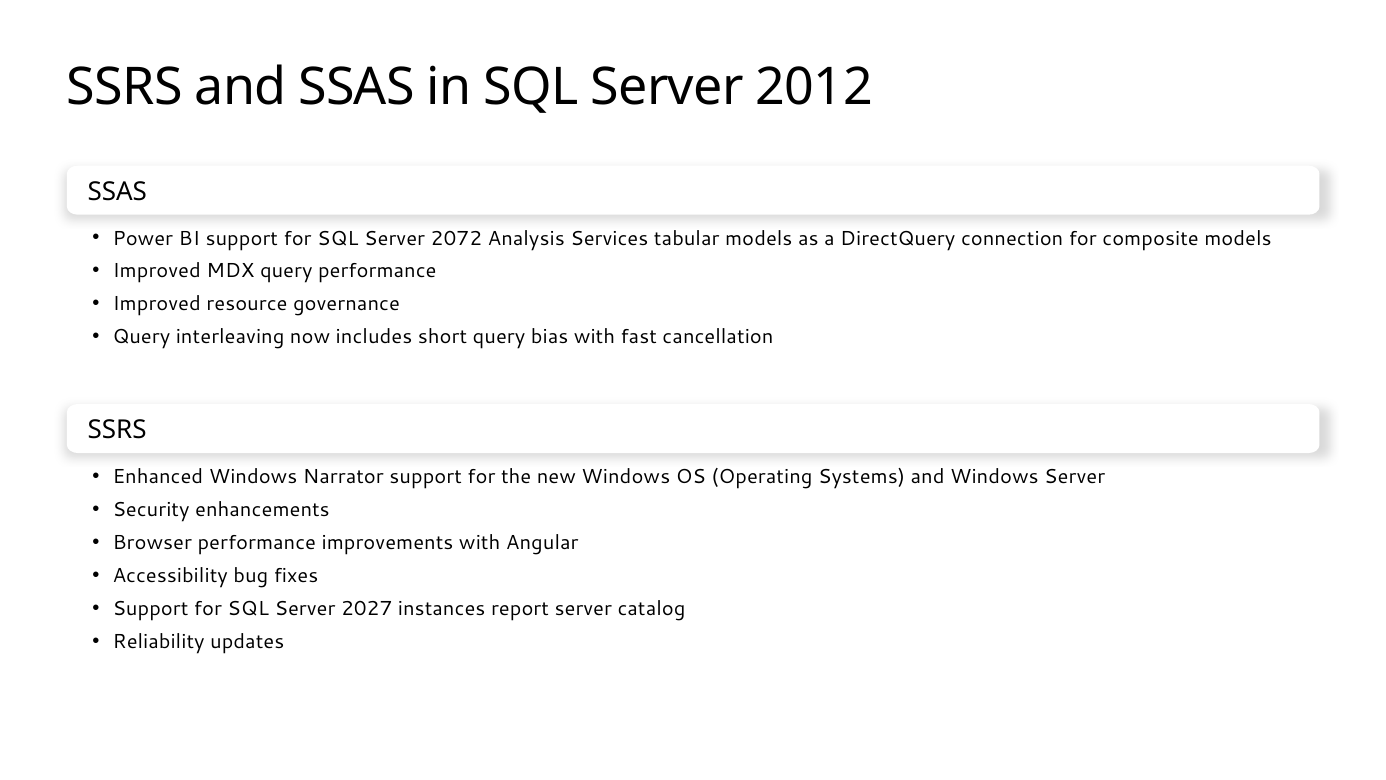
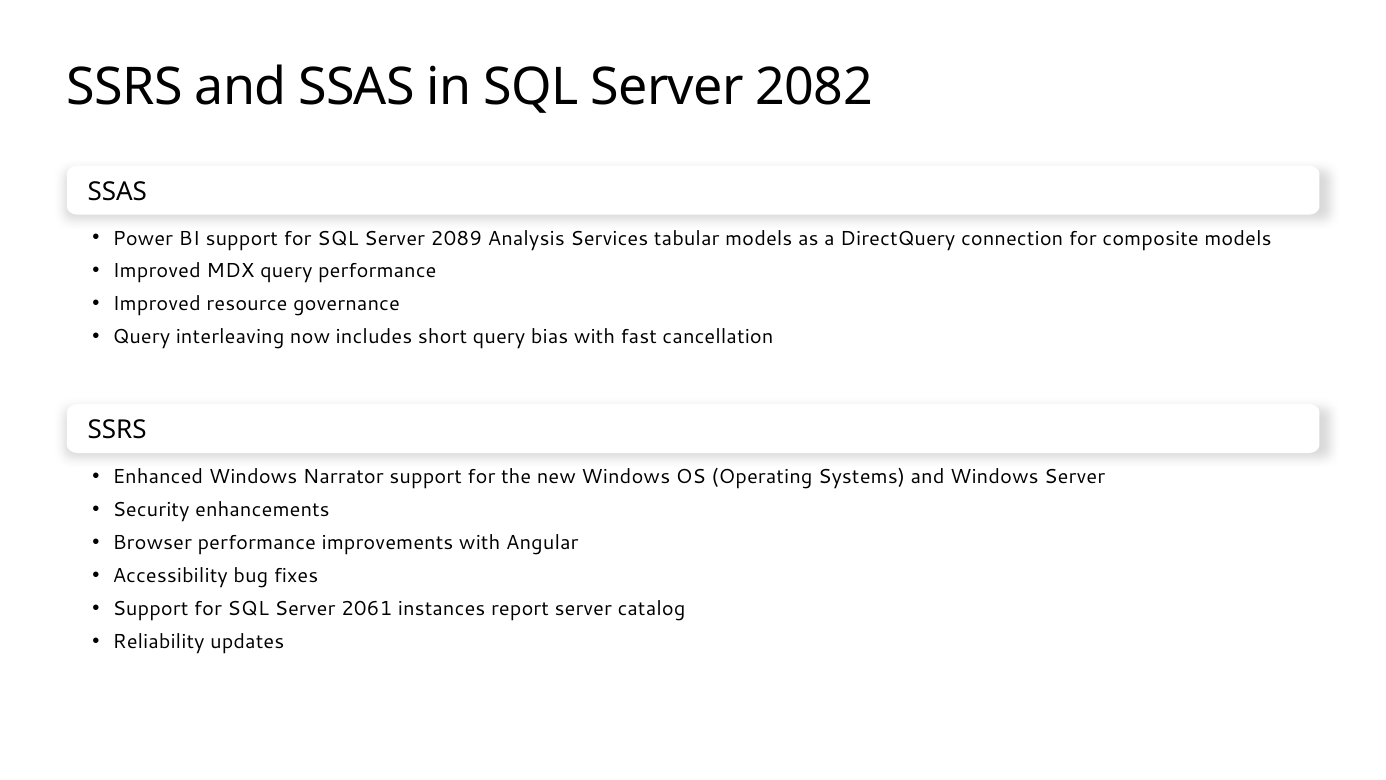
2012: 2012 -> 2082 (814, 87)
2072: 2072 -> 2089 (456, 238)
2027: 2027 -> 2061 (367, 608)
